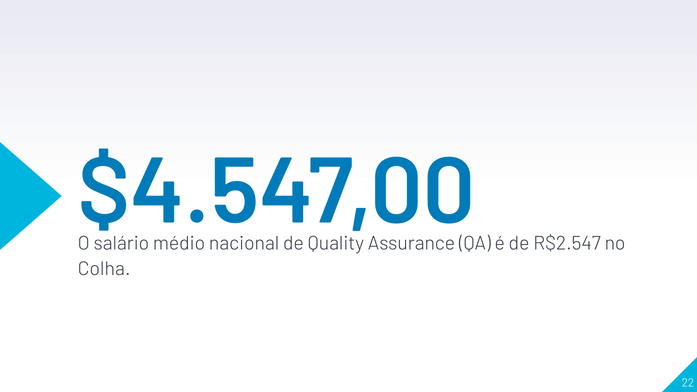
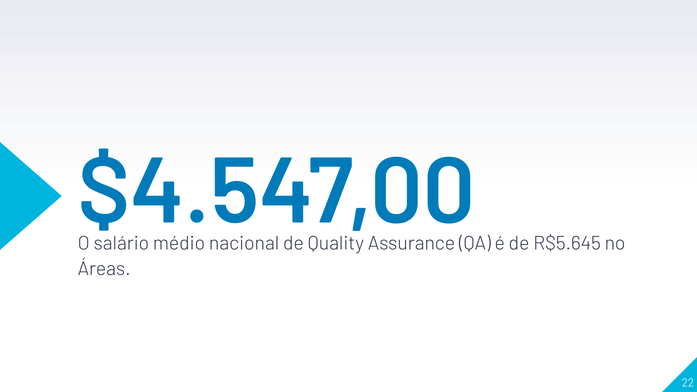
R$2.547: R$2.547 -> R$5.645 (567, 243)
Colha: Colha -> Áreas (104, 269)
